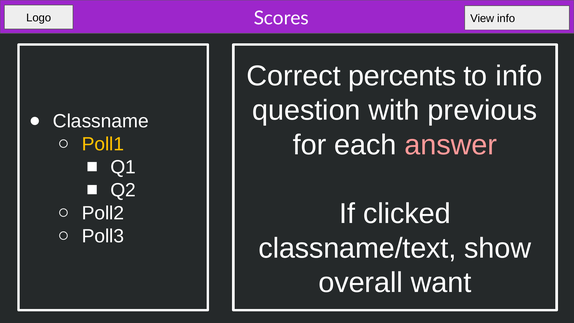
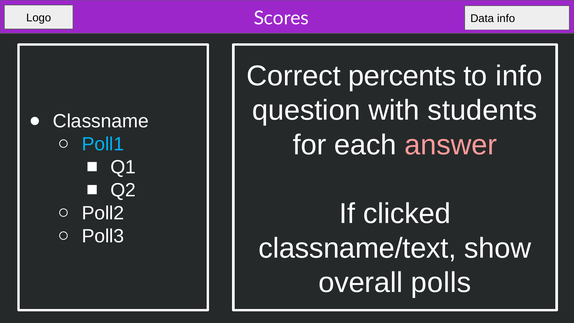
View: View -> Data (482, 19)
previous: previous -> students (482, 110)
Poll1 colour: yellow -> light blue (103, 144)
want: want -> polls (441, 283)
